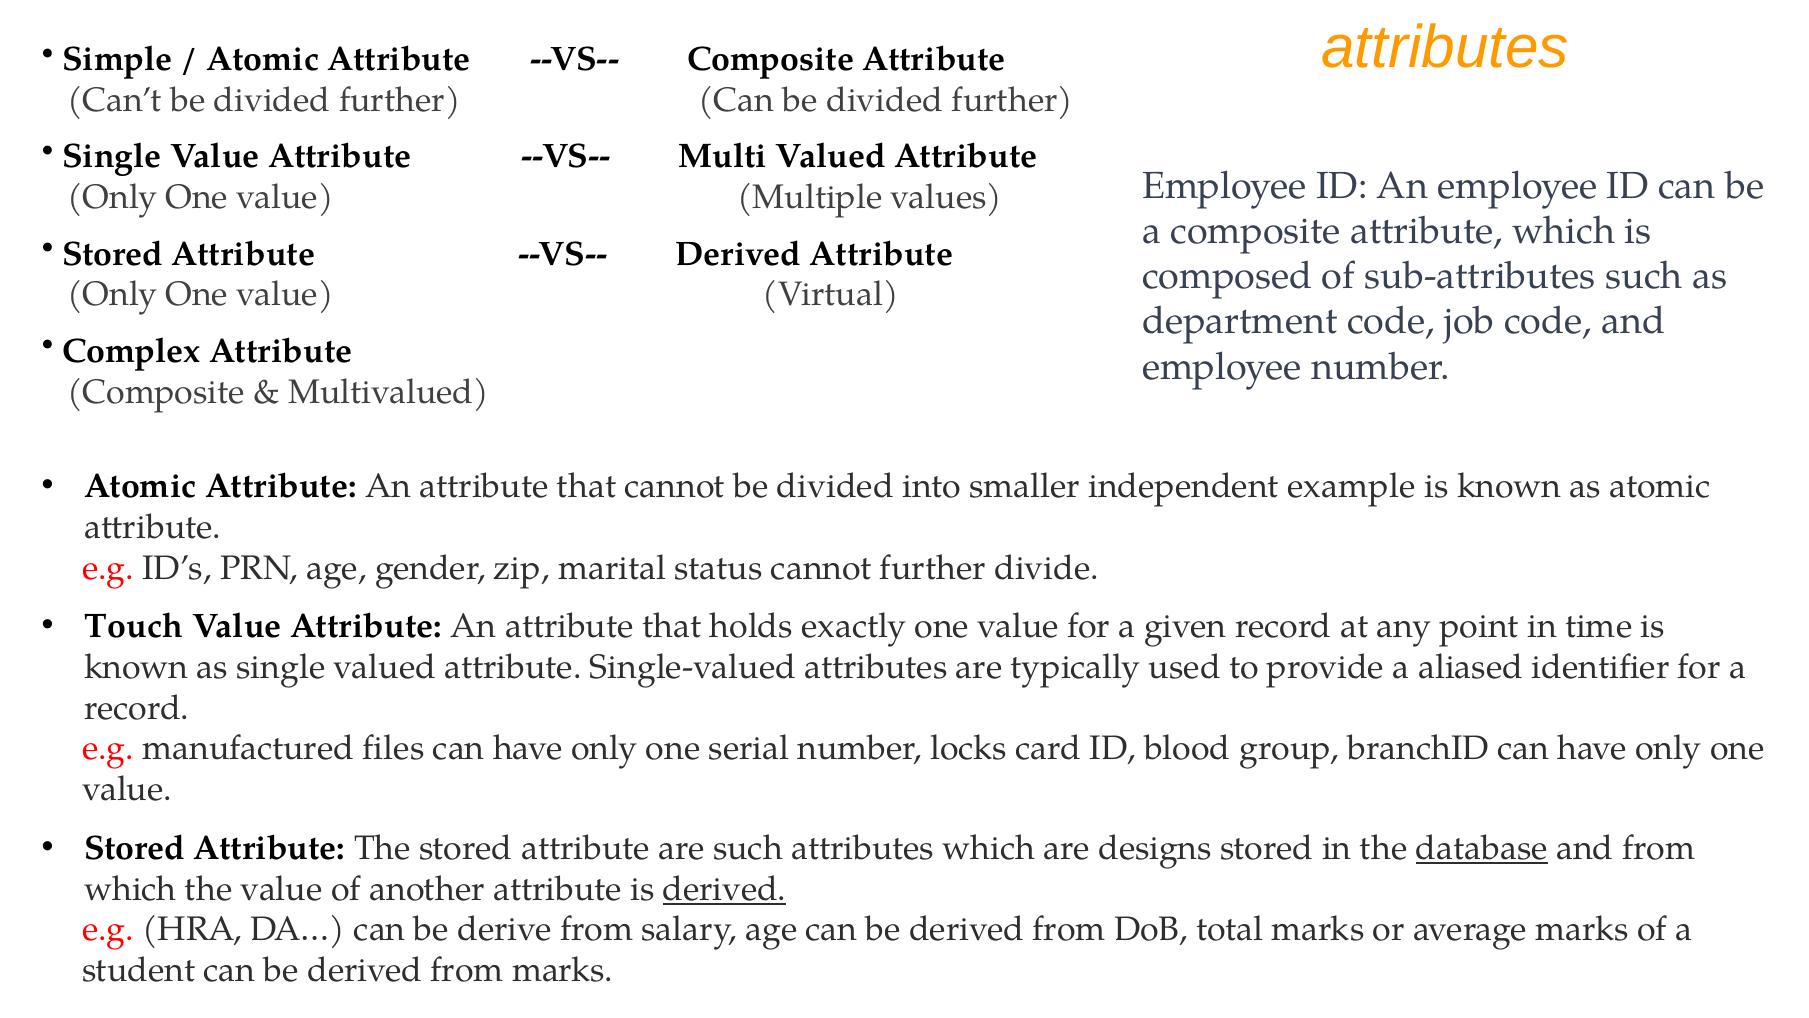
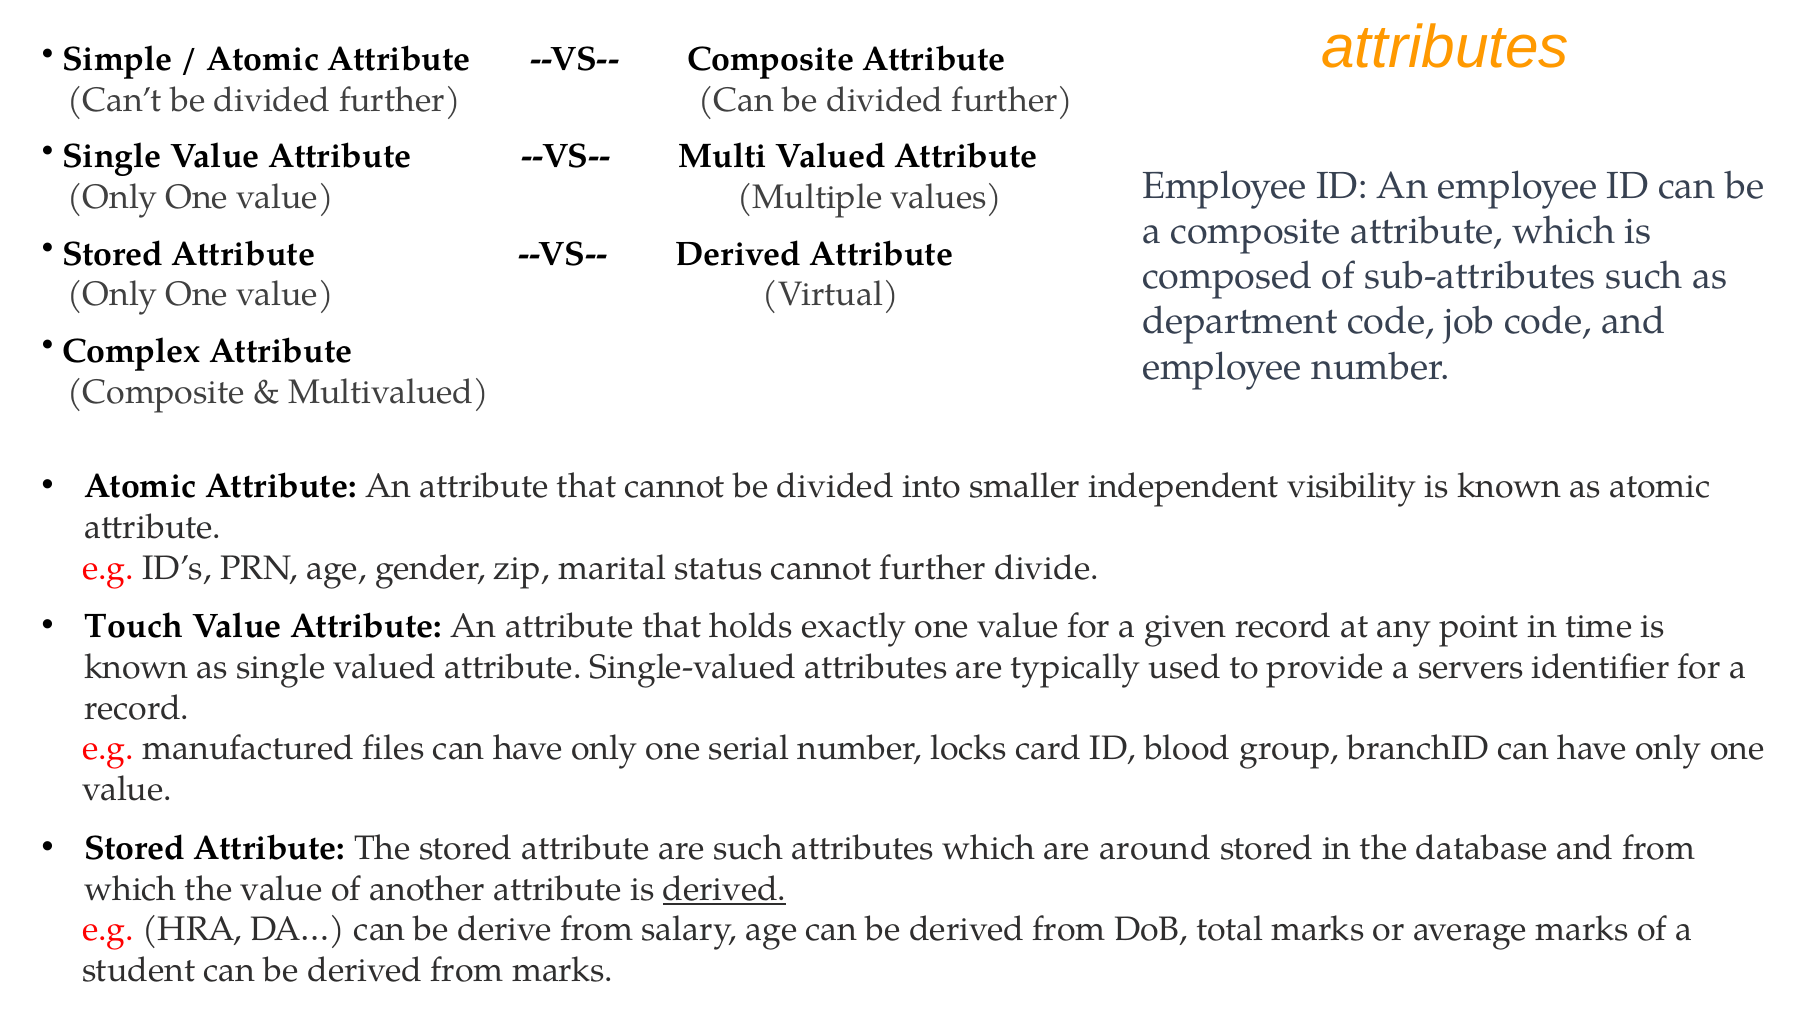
example: example -> visibility (1352, 486)
aliased: aliased -> servers (1471, 667)
designs: designs -> around (1155, 848)
database underline: present -> none (1482, 848)
